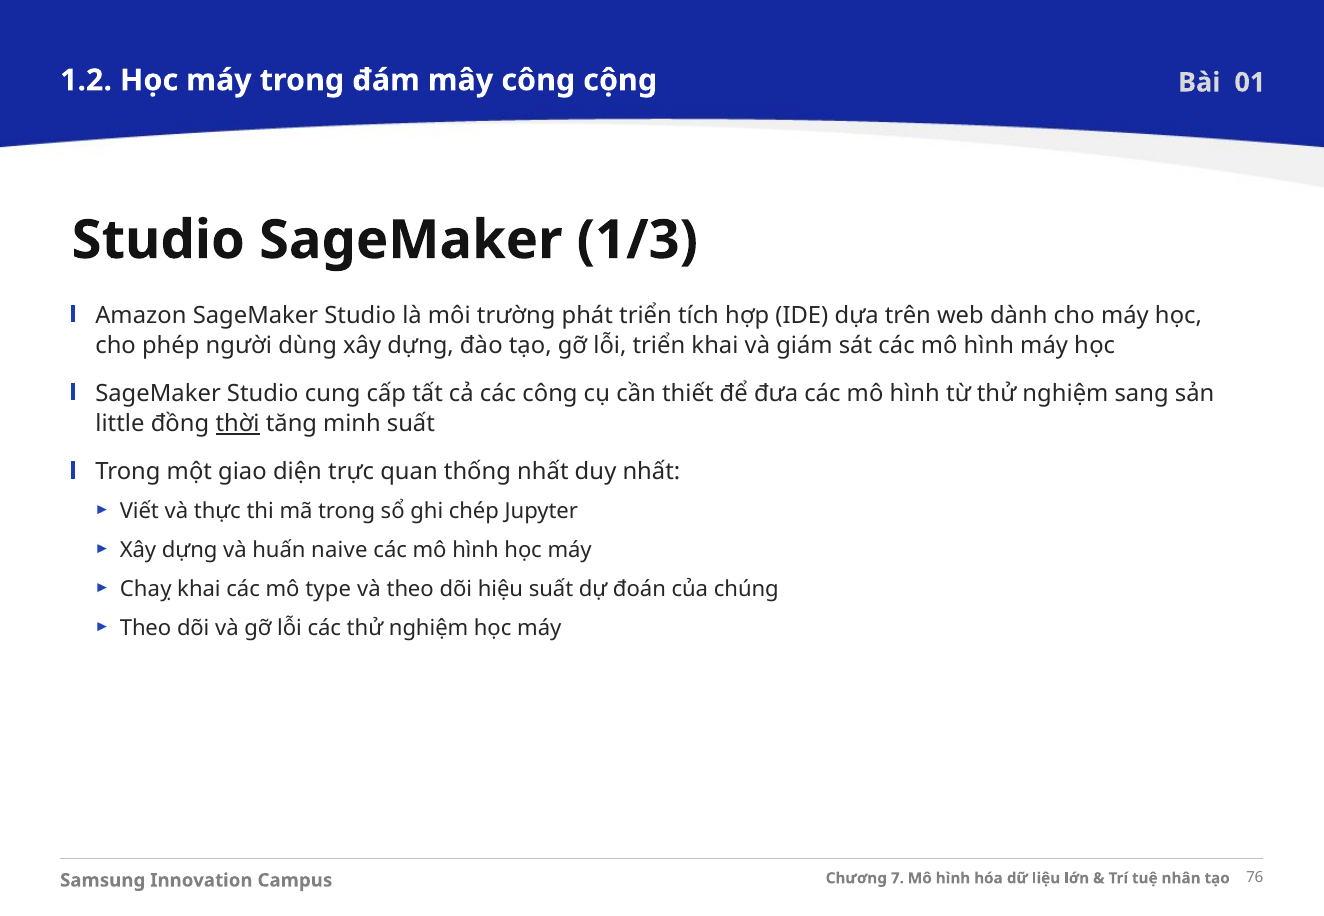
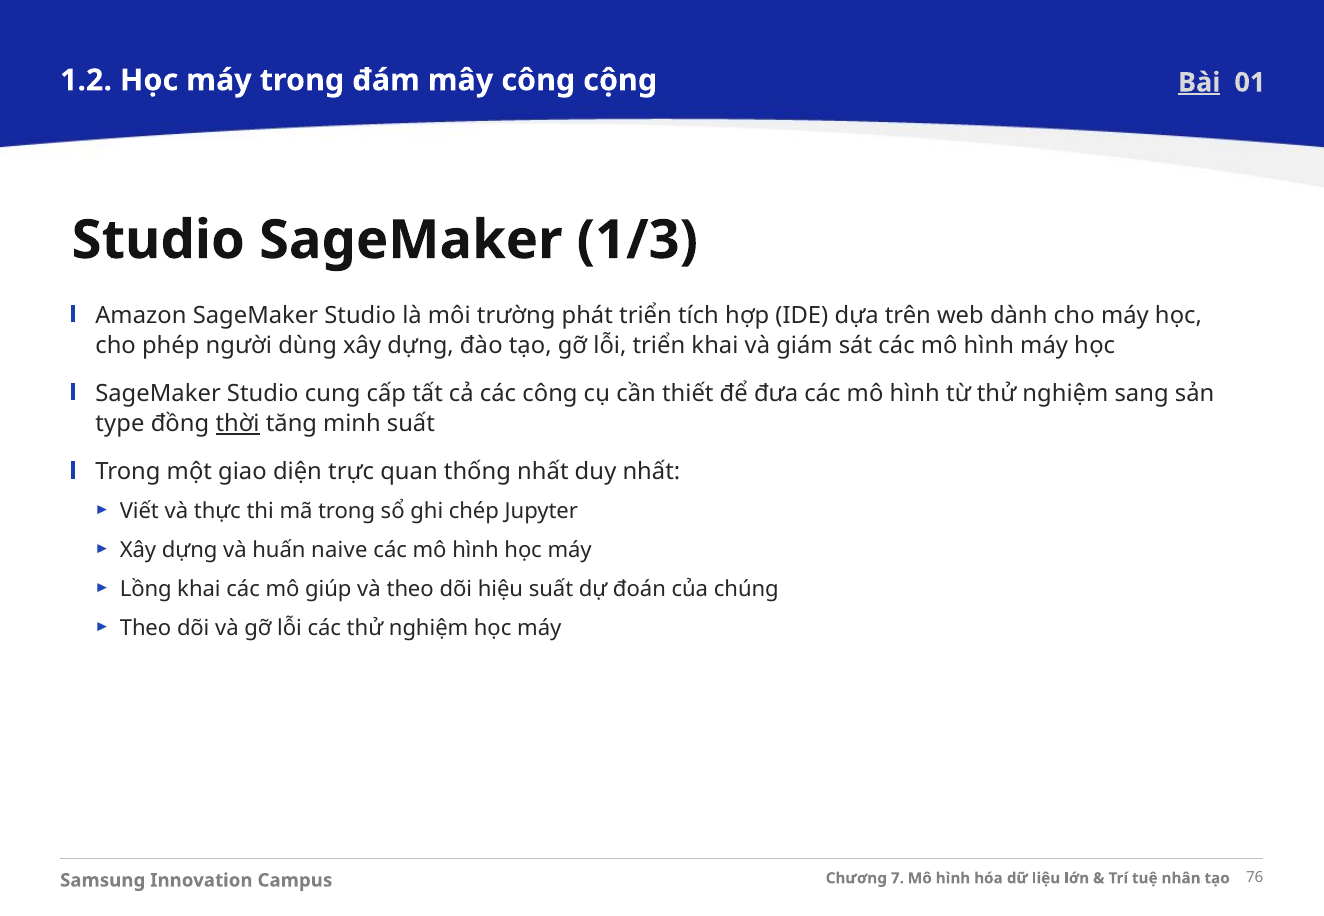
Bài underline: none -> present (1199, 83)
little: little -> type (120, 424)
Chaỵ: Chaỵ -> Lồng (146, 590)
type: type -> giúp (328, 590)
